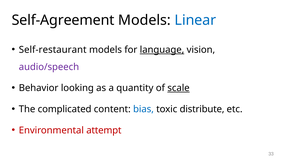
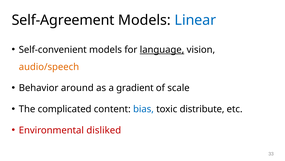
Self-restaurant: Self-restaurant -> Self-convenient (53, 50)
audio/speech colour: purple -> orange (49, 67)
looking: looking -> around (77, 88)
quantity: quantity -> gradient (135, 88)
scale underline: present -> none (178, 88)
attempt: attempt -> disliked (104, 130)
